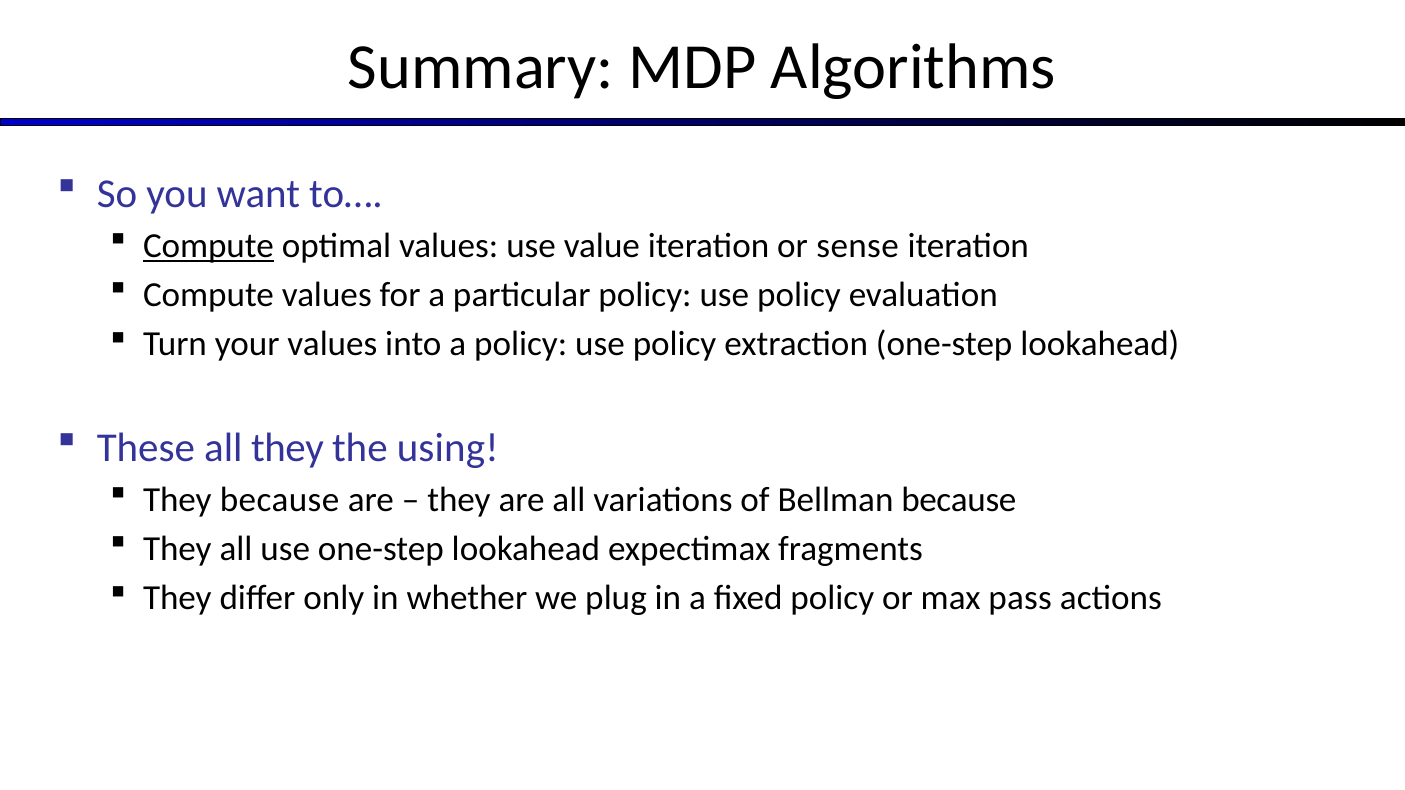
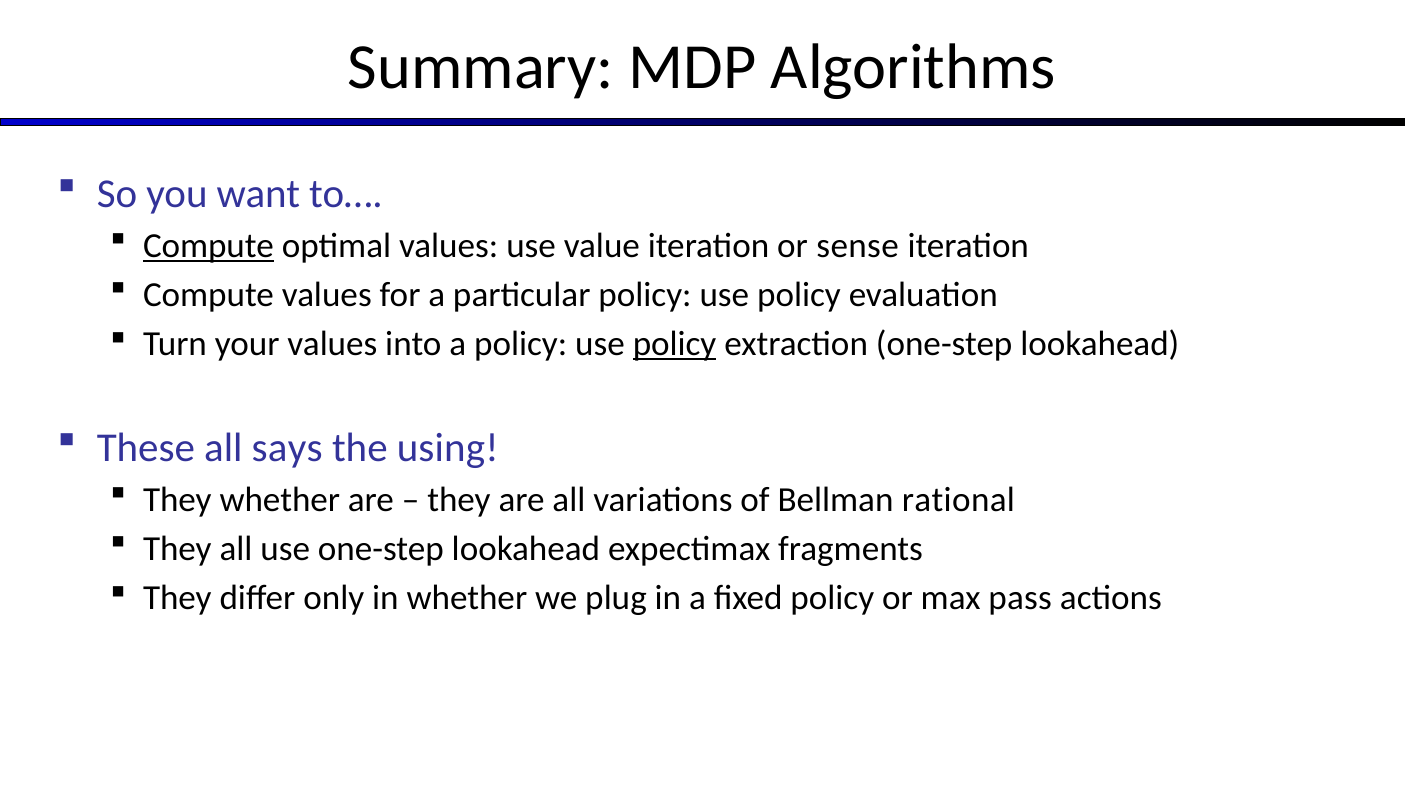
policy underline: none -> present (675, 344)
all they: they -> says (287, 448)
They because: because -> whether (280, 500)
Bellman because: because -> rational (958, 500)
